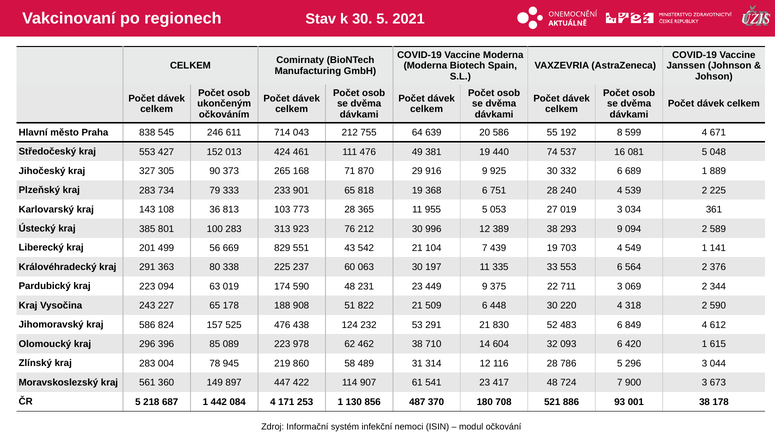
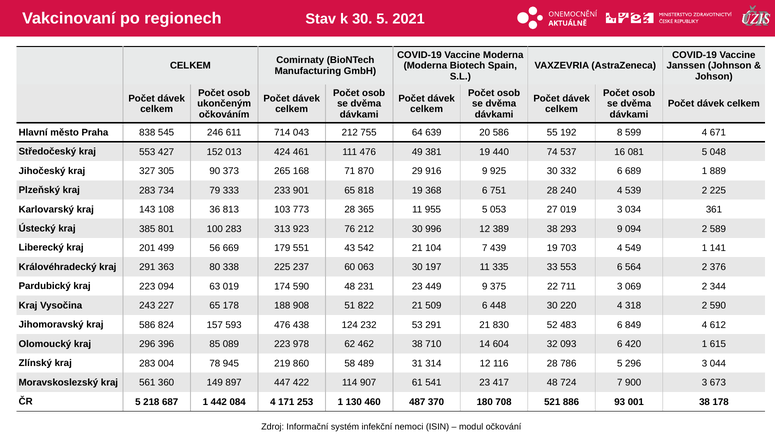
829: 829 -> 179 (282, 248)
525: 525 -> 593 (234, 325)
856: 856 -> 460 (373, 402)
